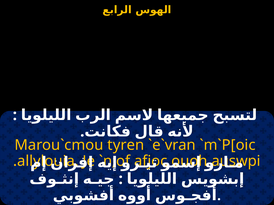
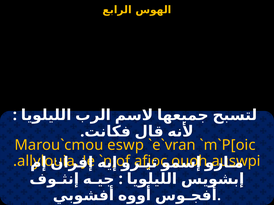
tyren: tyren -> eswp (126, 145)
